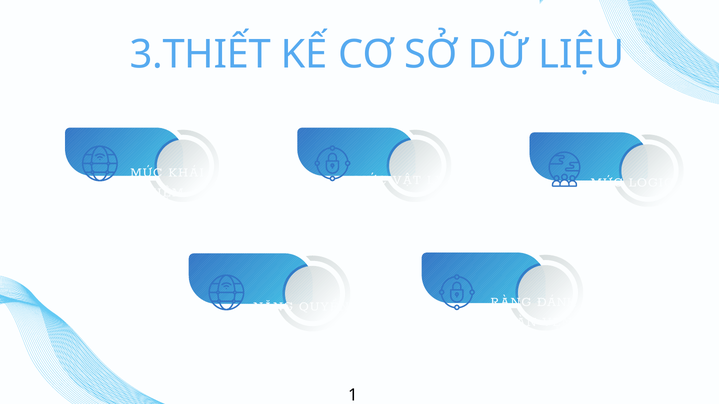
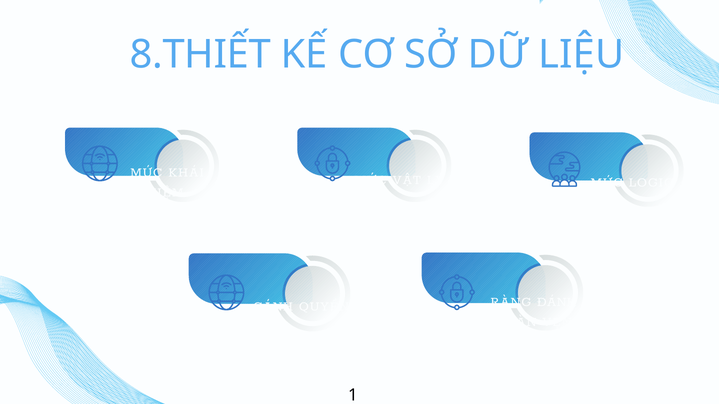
3.THIẾT: 3.THIẾT -> 8.THIẾT (200, 54)
NĂNG: NĂNG -> CÁNH (273, 306)
